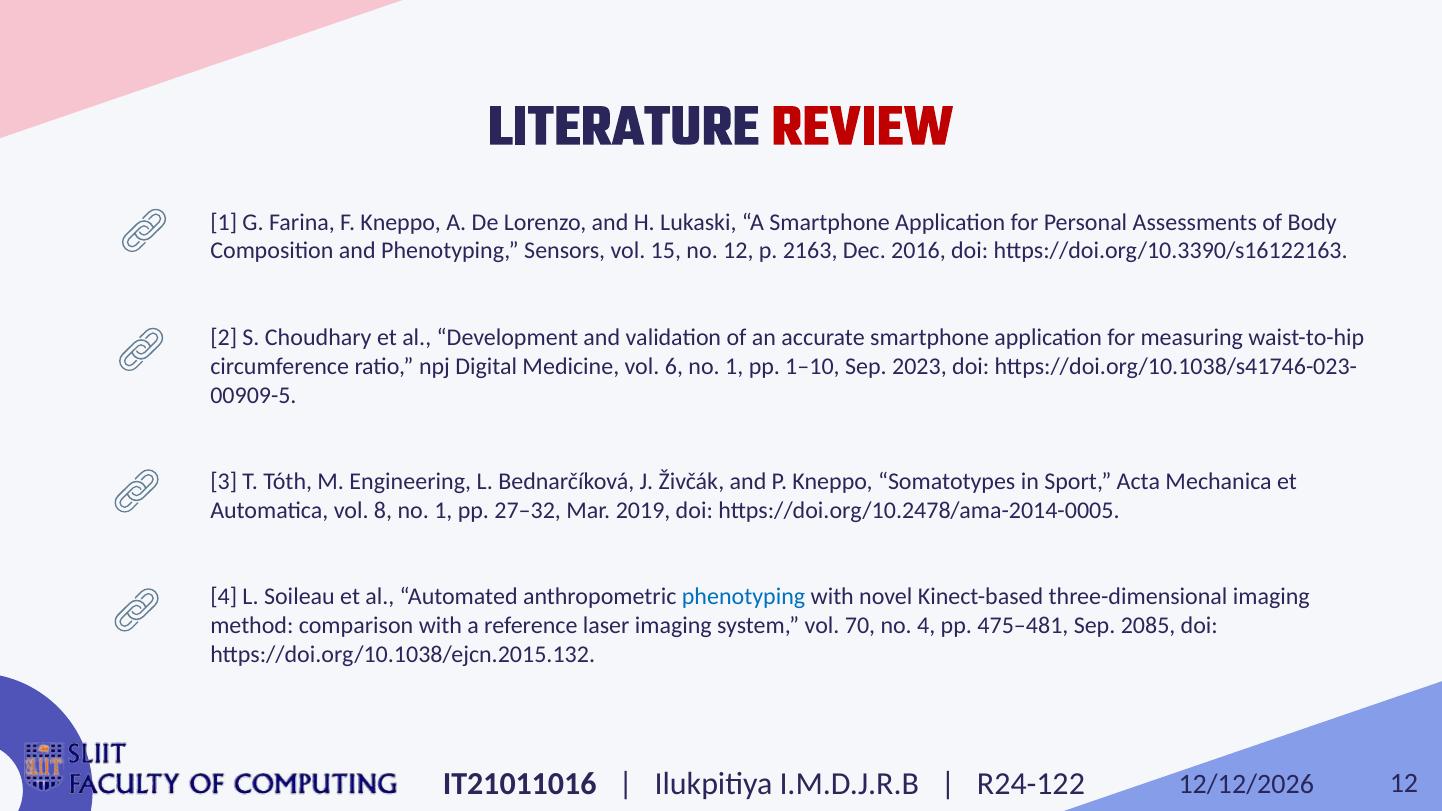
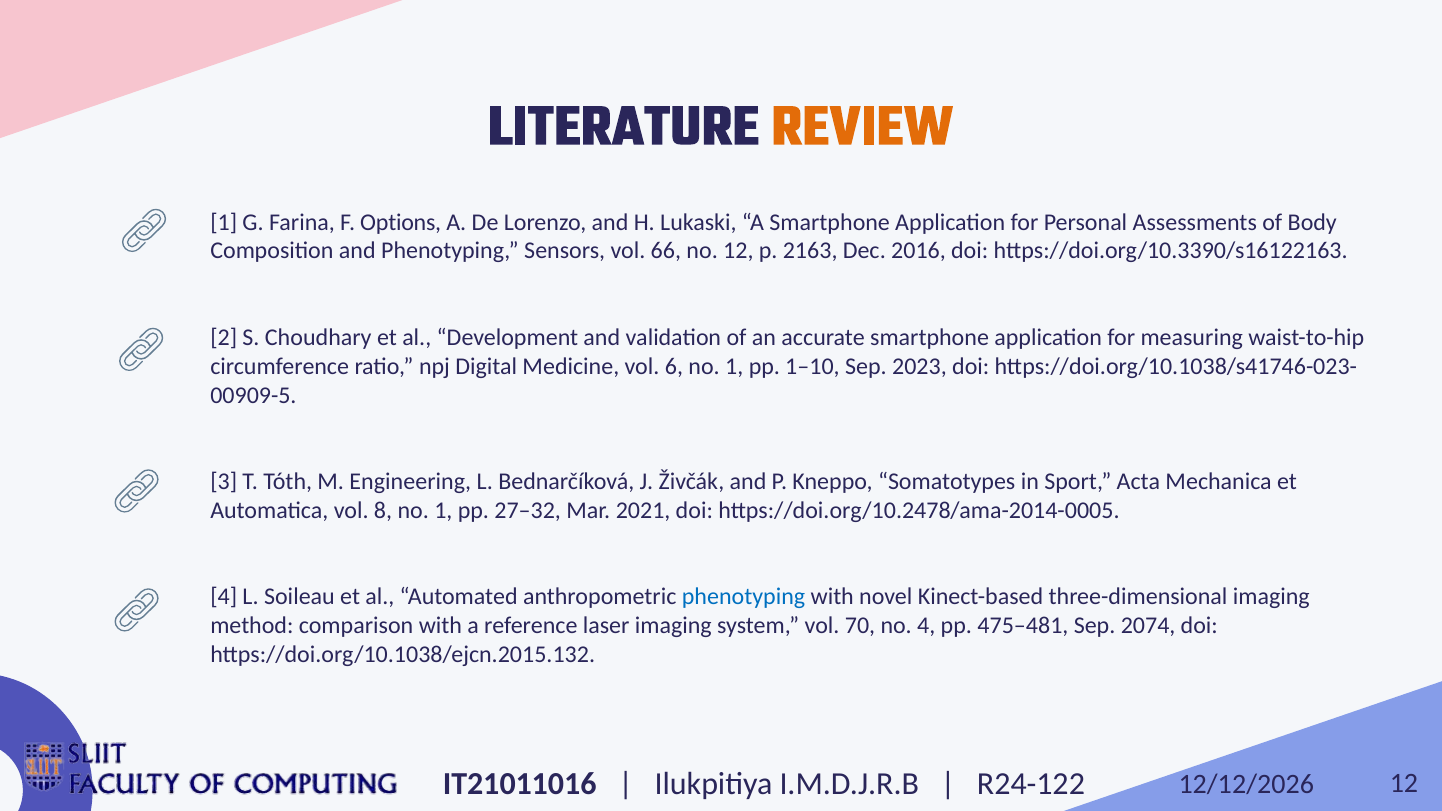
REVIEW colour: red -> orange (862, 125)
F Kneppo: Kneppo -> Options (401, 222)
15: 15 -> 66 (666, 251)
2019: 2019 -> 2021 (643, 511)
2085: 2085 -> 2074 (1148, 626)
